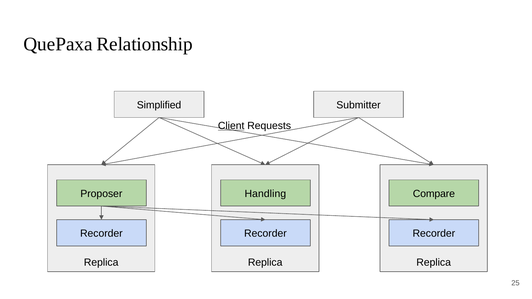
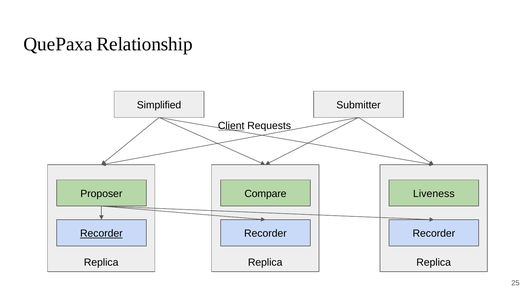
Handling: Handling -> Compare (265, 194)
Compare: Compare -> Liveness (434, 194)
Recorder underline: none -> present (101, 234)
